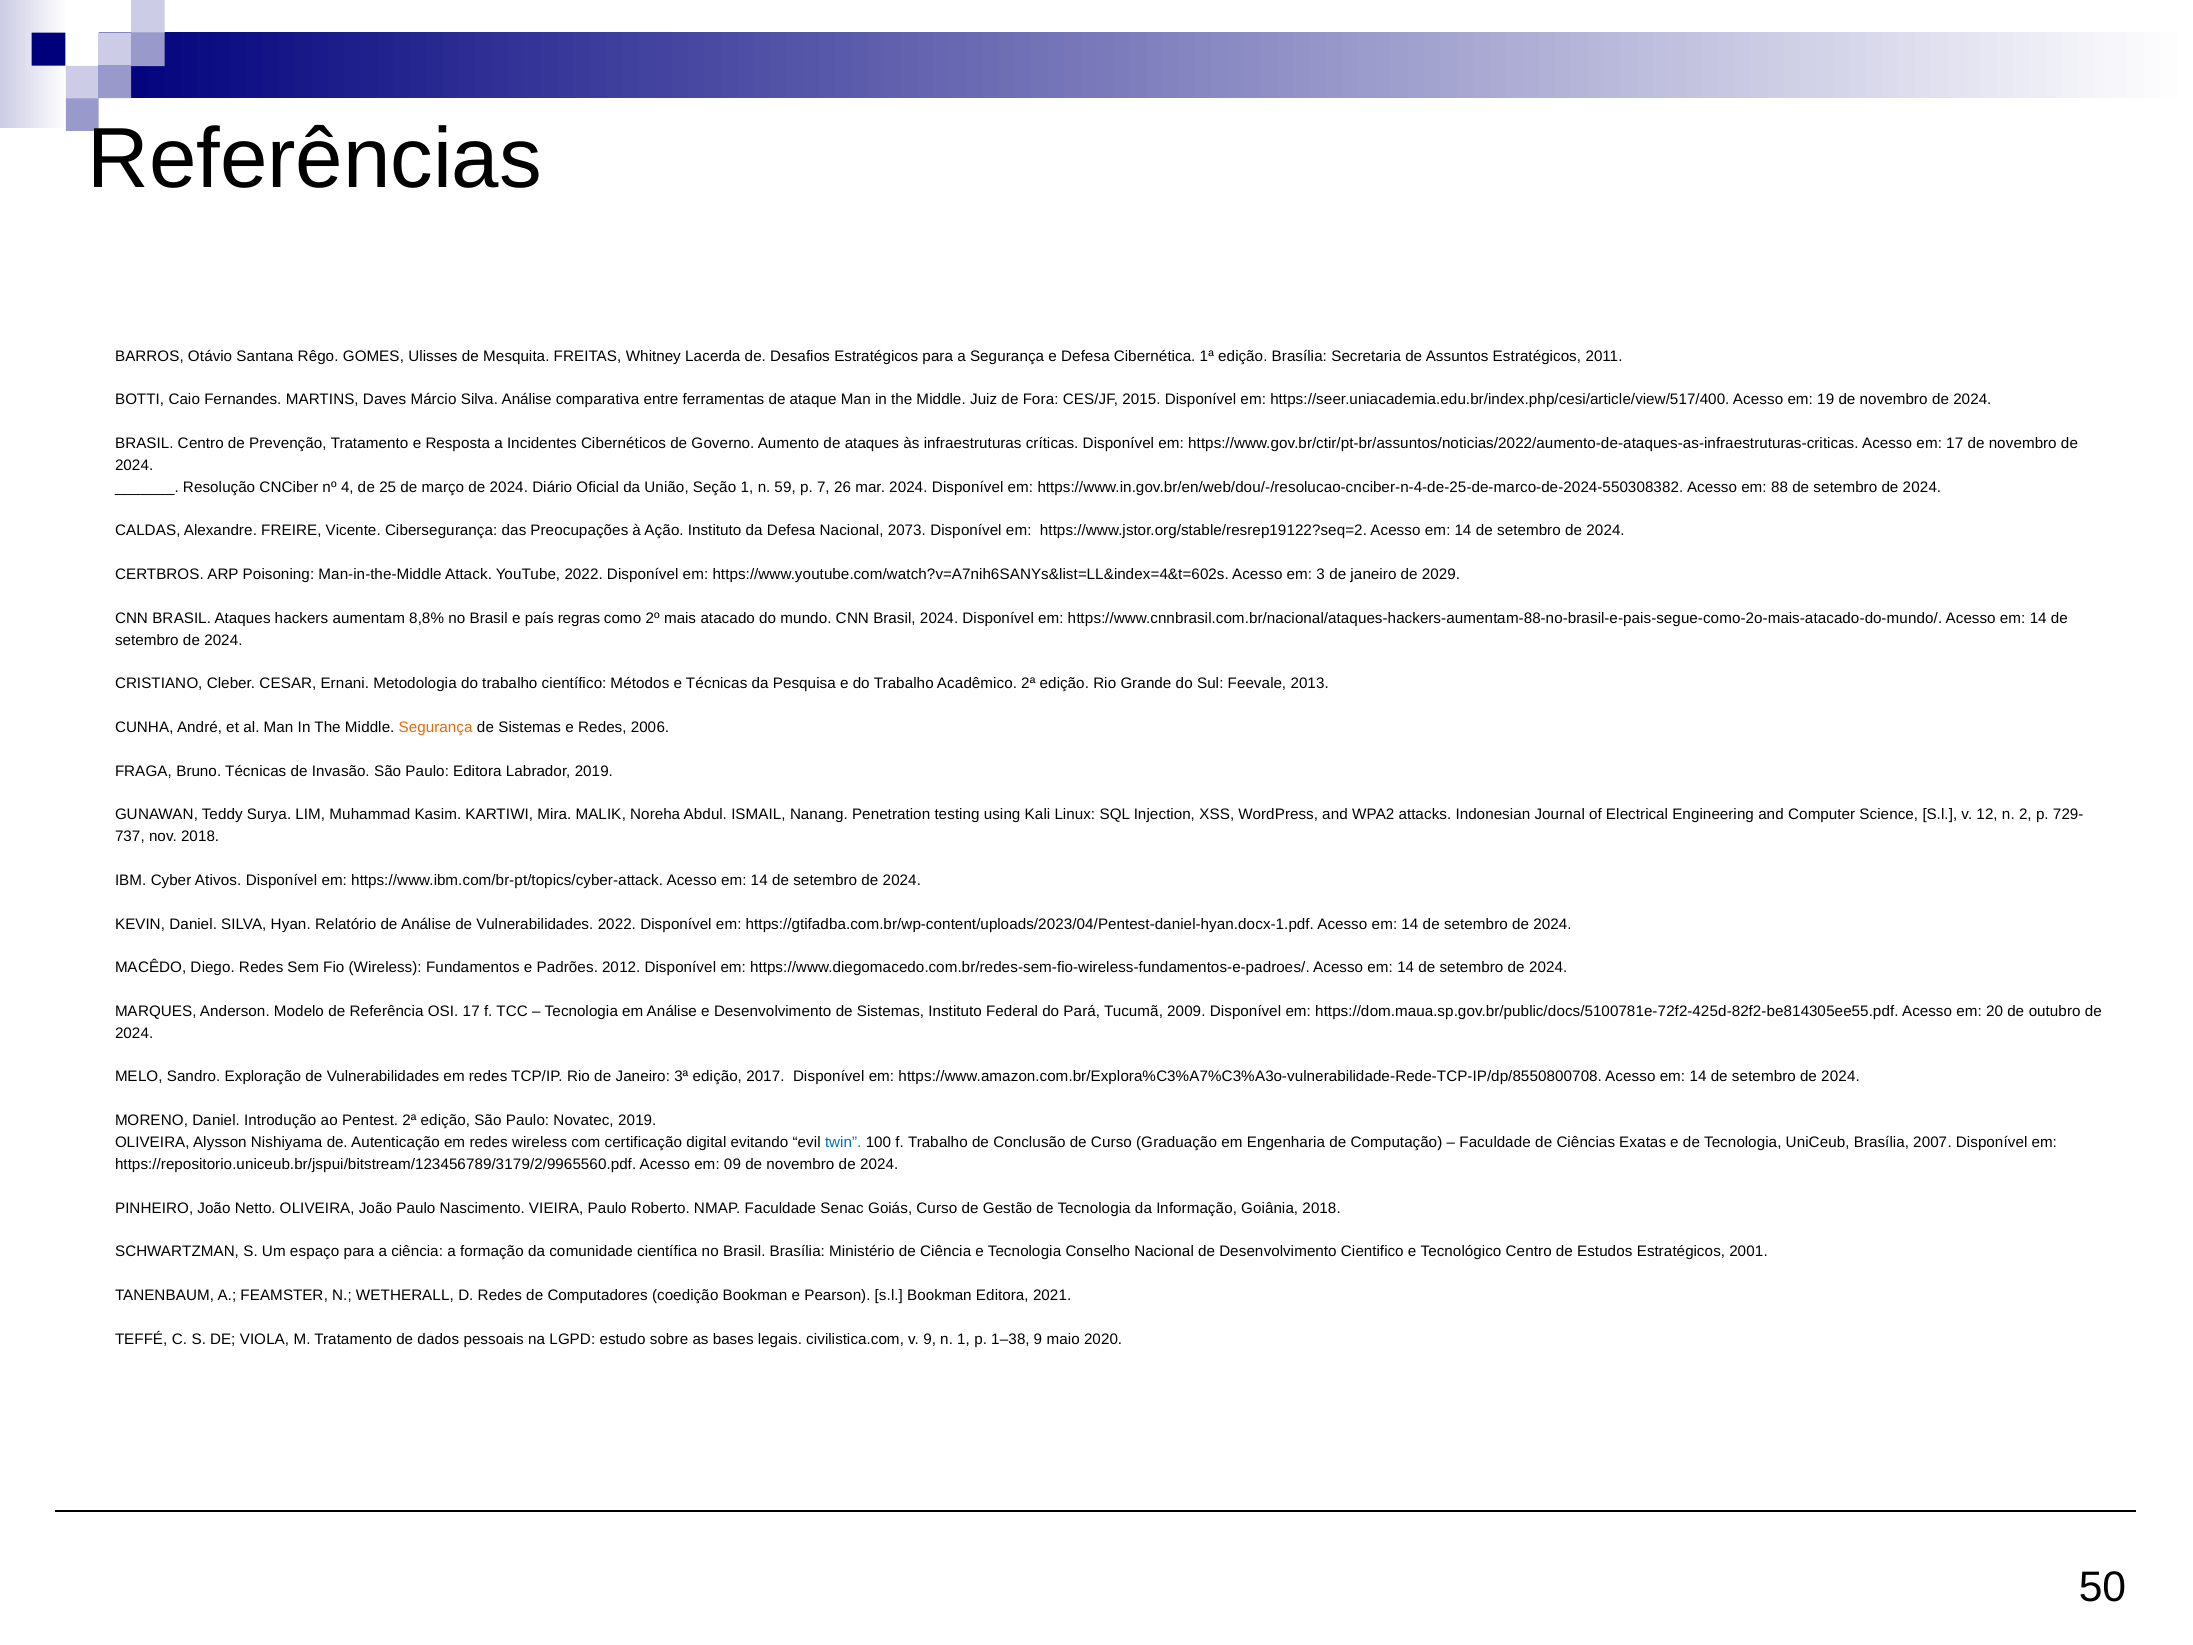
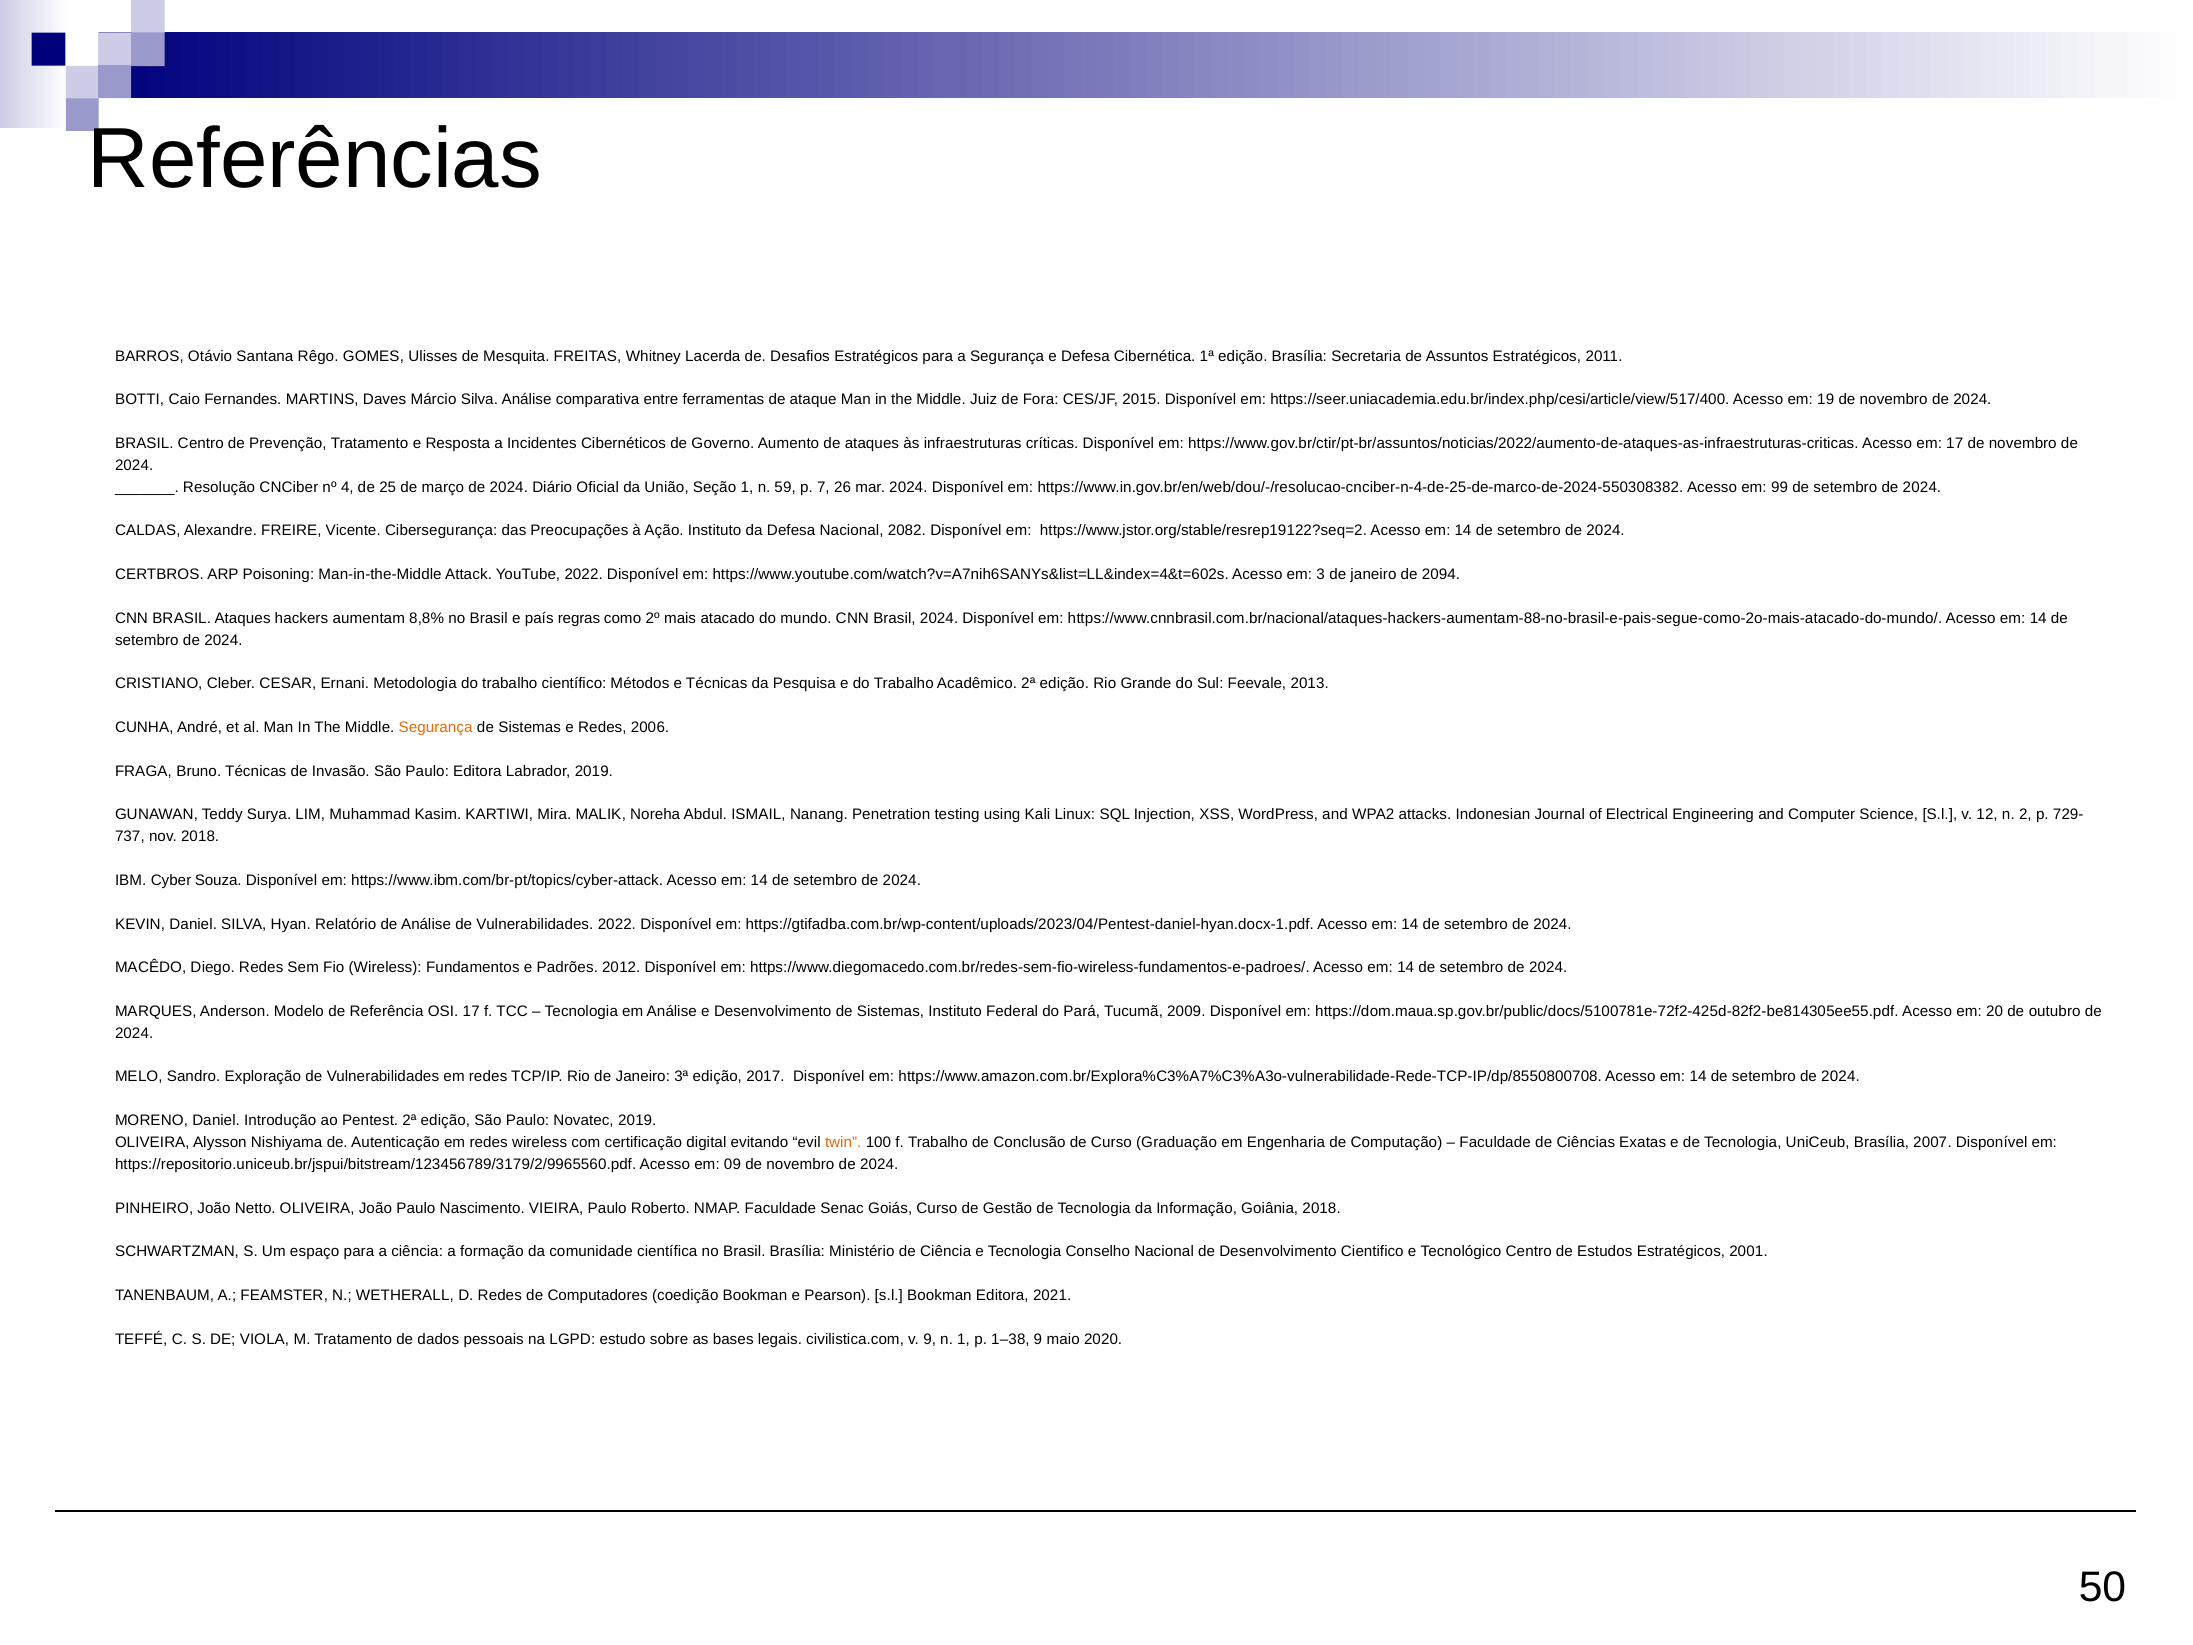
88: 88 -> 99 (1780, 487)
2073: 2073 -> 2082 (907, 531)
2029: 2029 -> 2094 (1441, 574)
Ativos: Ativos -> Souza (218, 880)
twin colour: blue -> orange (843, 1142)
